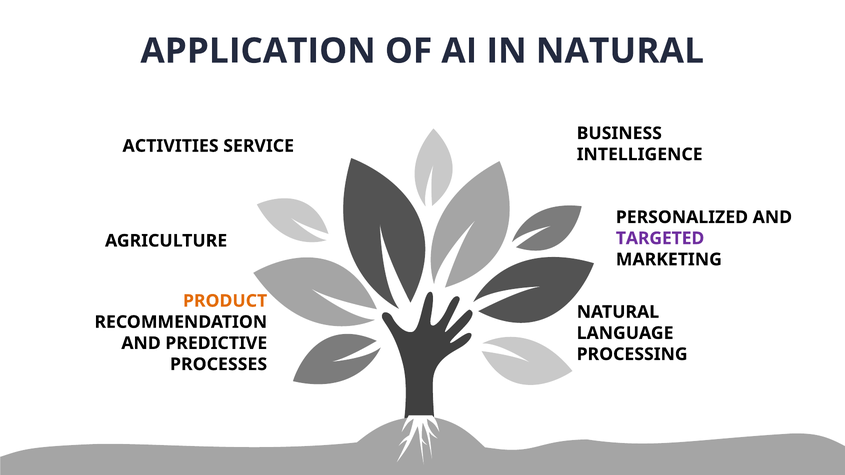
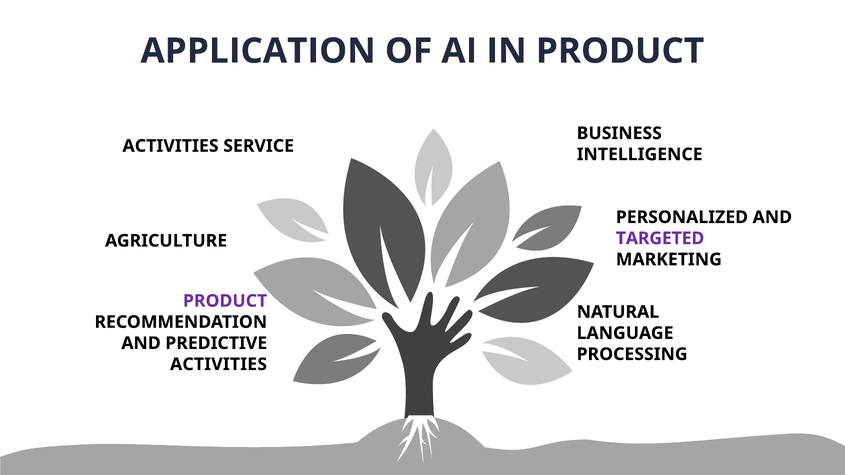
IN NATURAL: NATURAL -> PRODUCT (620, 51)
PRODUCT colour: orange -> purple (225, 301)
PROCESSES: PROCESSES -> ACTIVITIES (219, 365)
